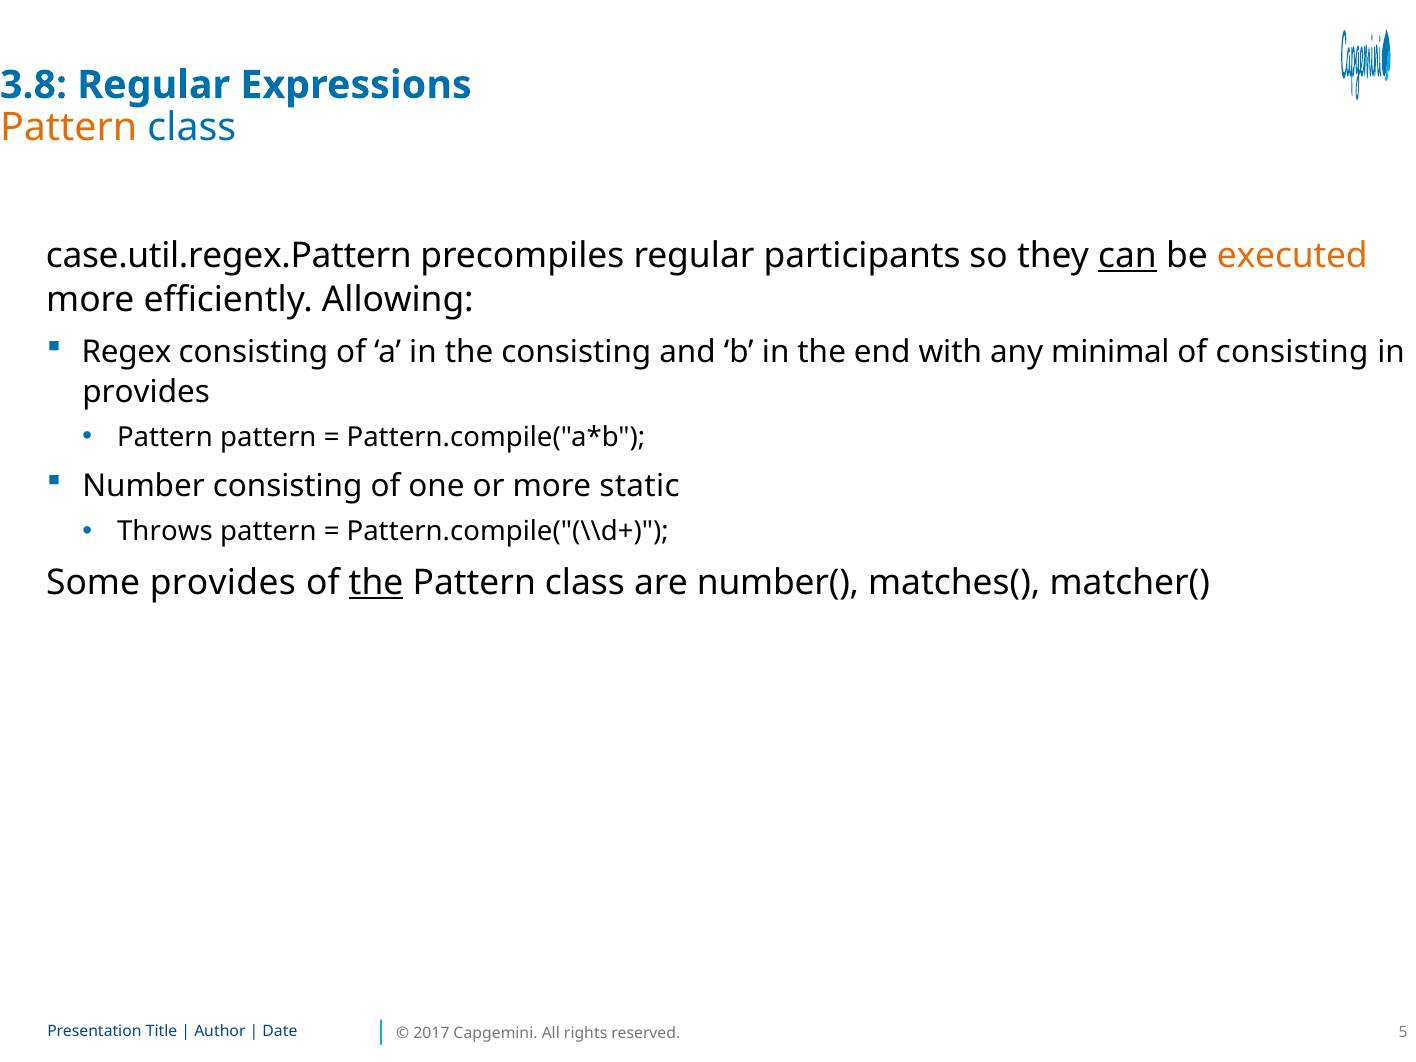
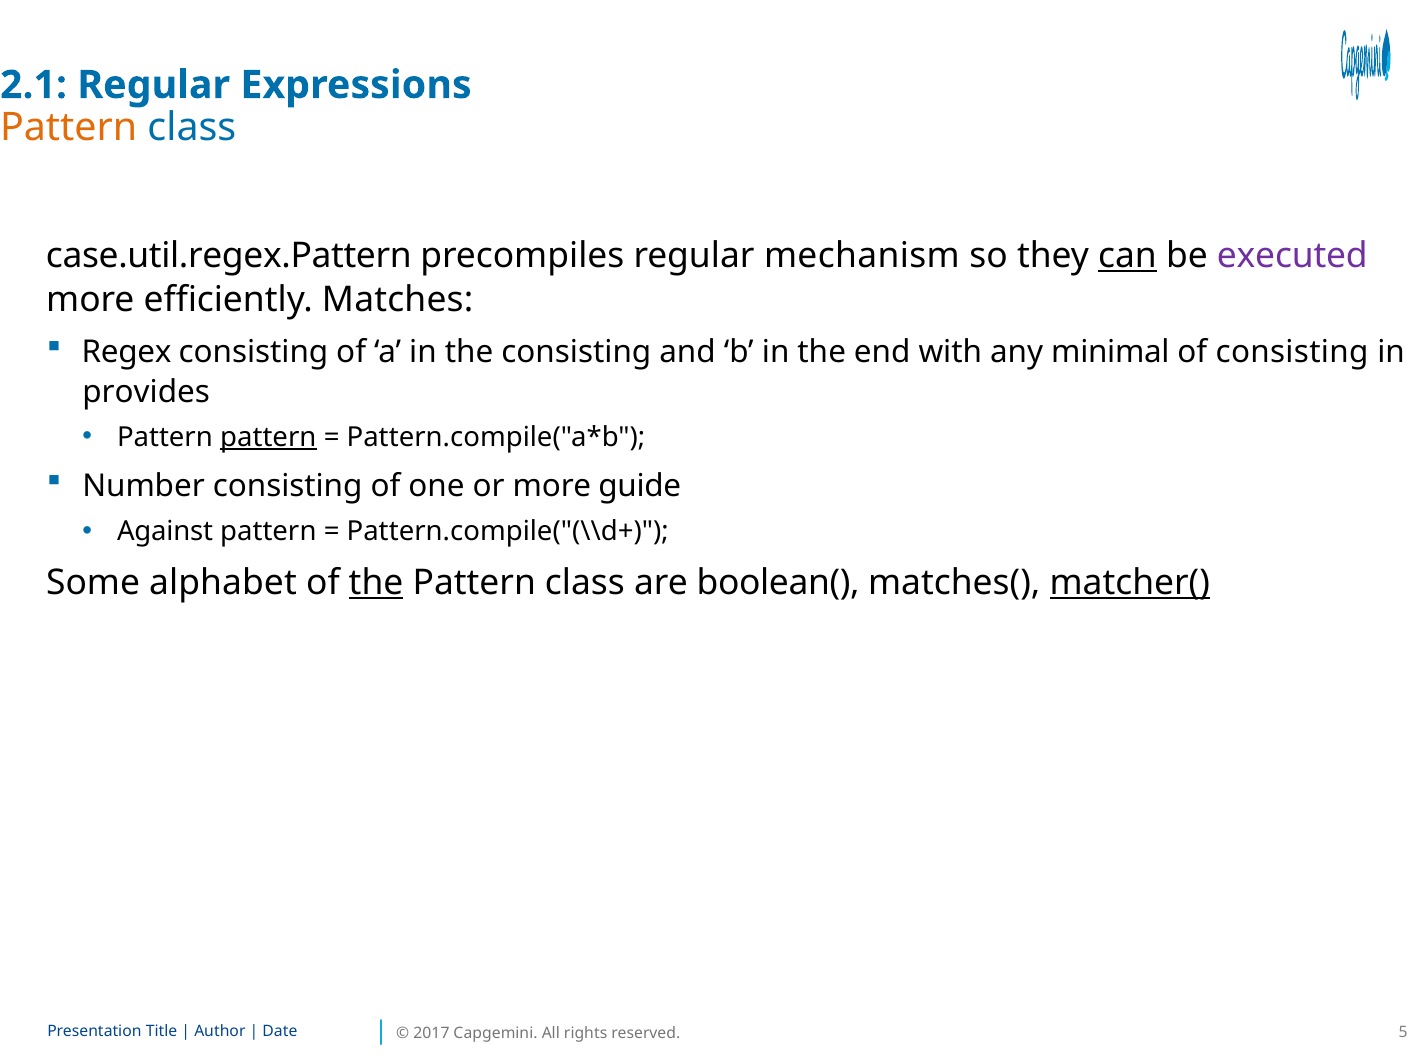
3.8: 3.8 -> 2.1 (34, 85)
participants: participants -> mechanism (862, 256)
executed colour: orange -> purple (1292, 256)
Allowing: Allowing -> Matches (398, 299)
pattern underline: none -> present (268, 437)
static: static -> guide (640, 486)
Throws: Throws -> Against (165, 532)
Some provides: provides -> alphabet (223, 583)
number(: number( -> boolean( (778, 583)
matcher( underline: none -> present (1130, 583)
